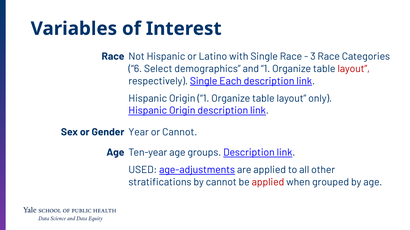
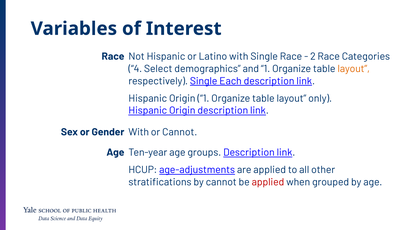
3: 3 -> 2 (313, 57)
6: 6 -> 4 (135, 69)
layout colour: red -> orange (354, 69)
Gender Year: Year -> With (139, 132)
USED: USED -> HCUP (143, 170)
